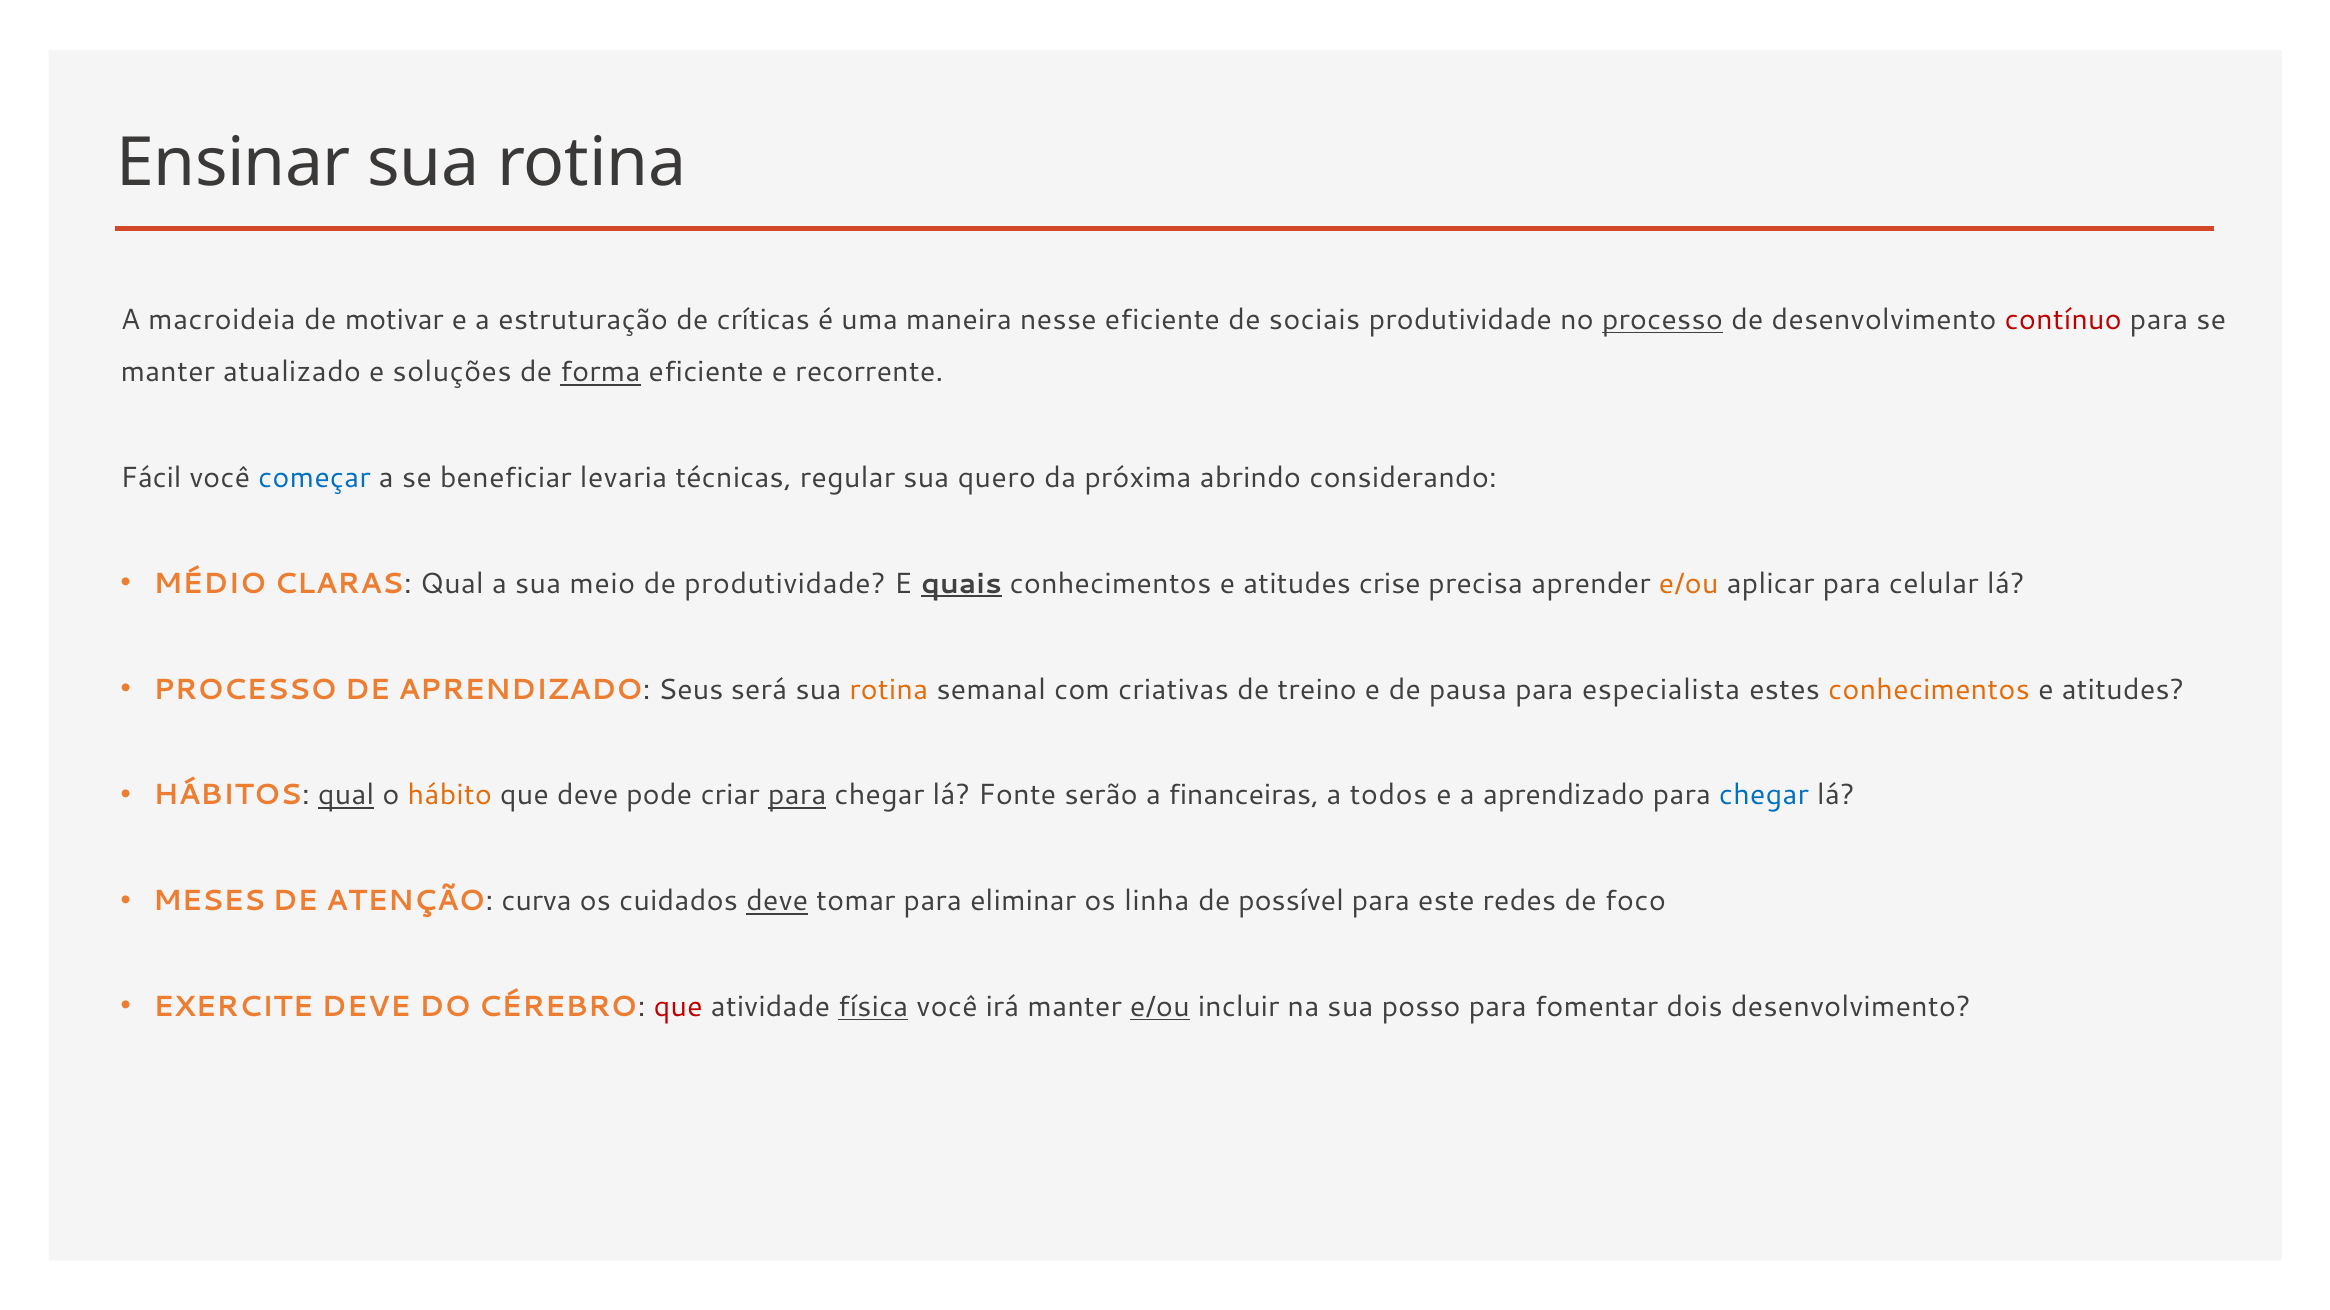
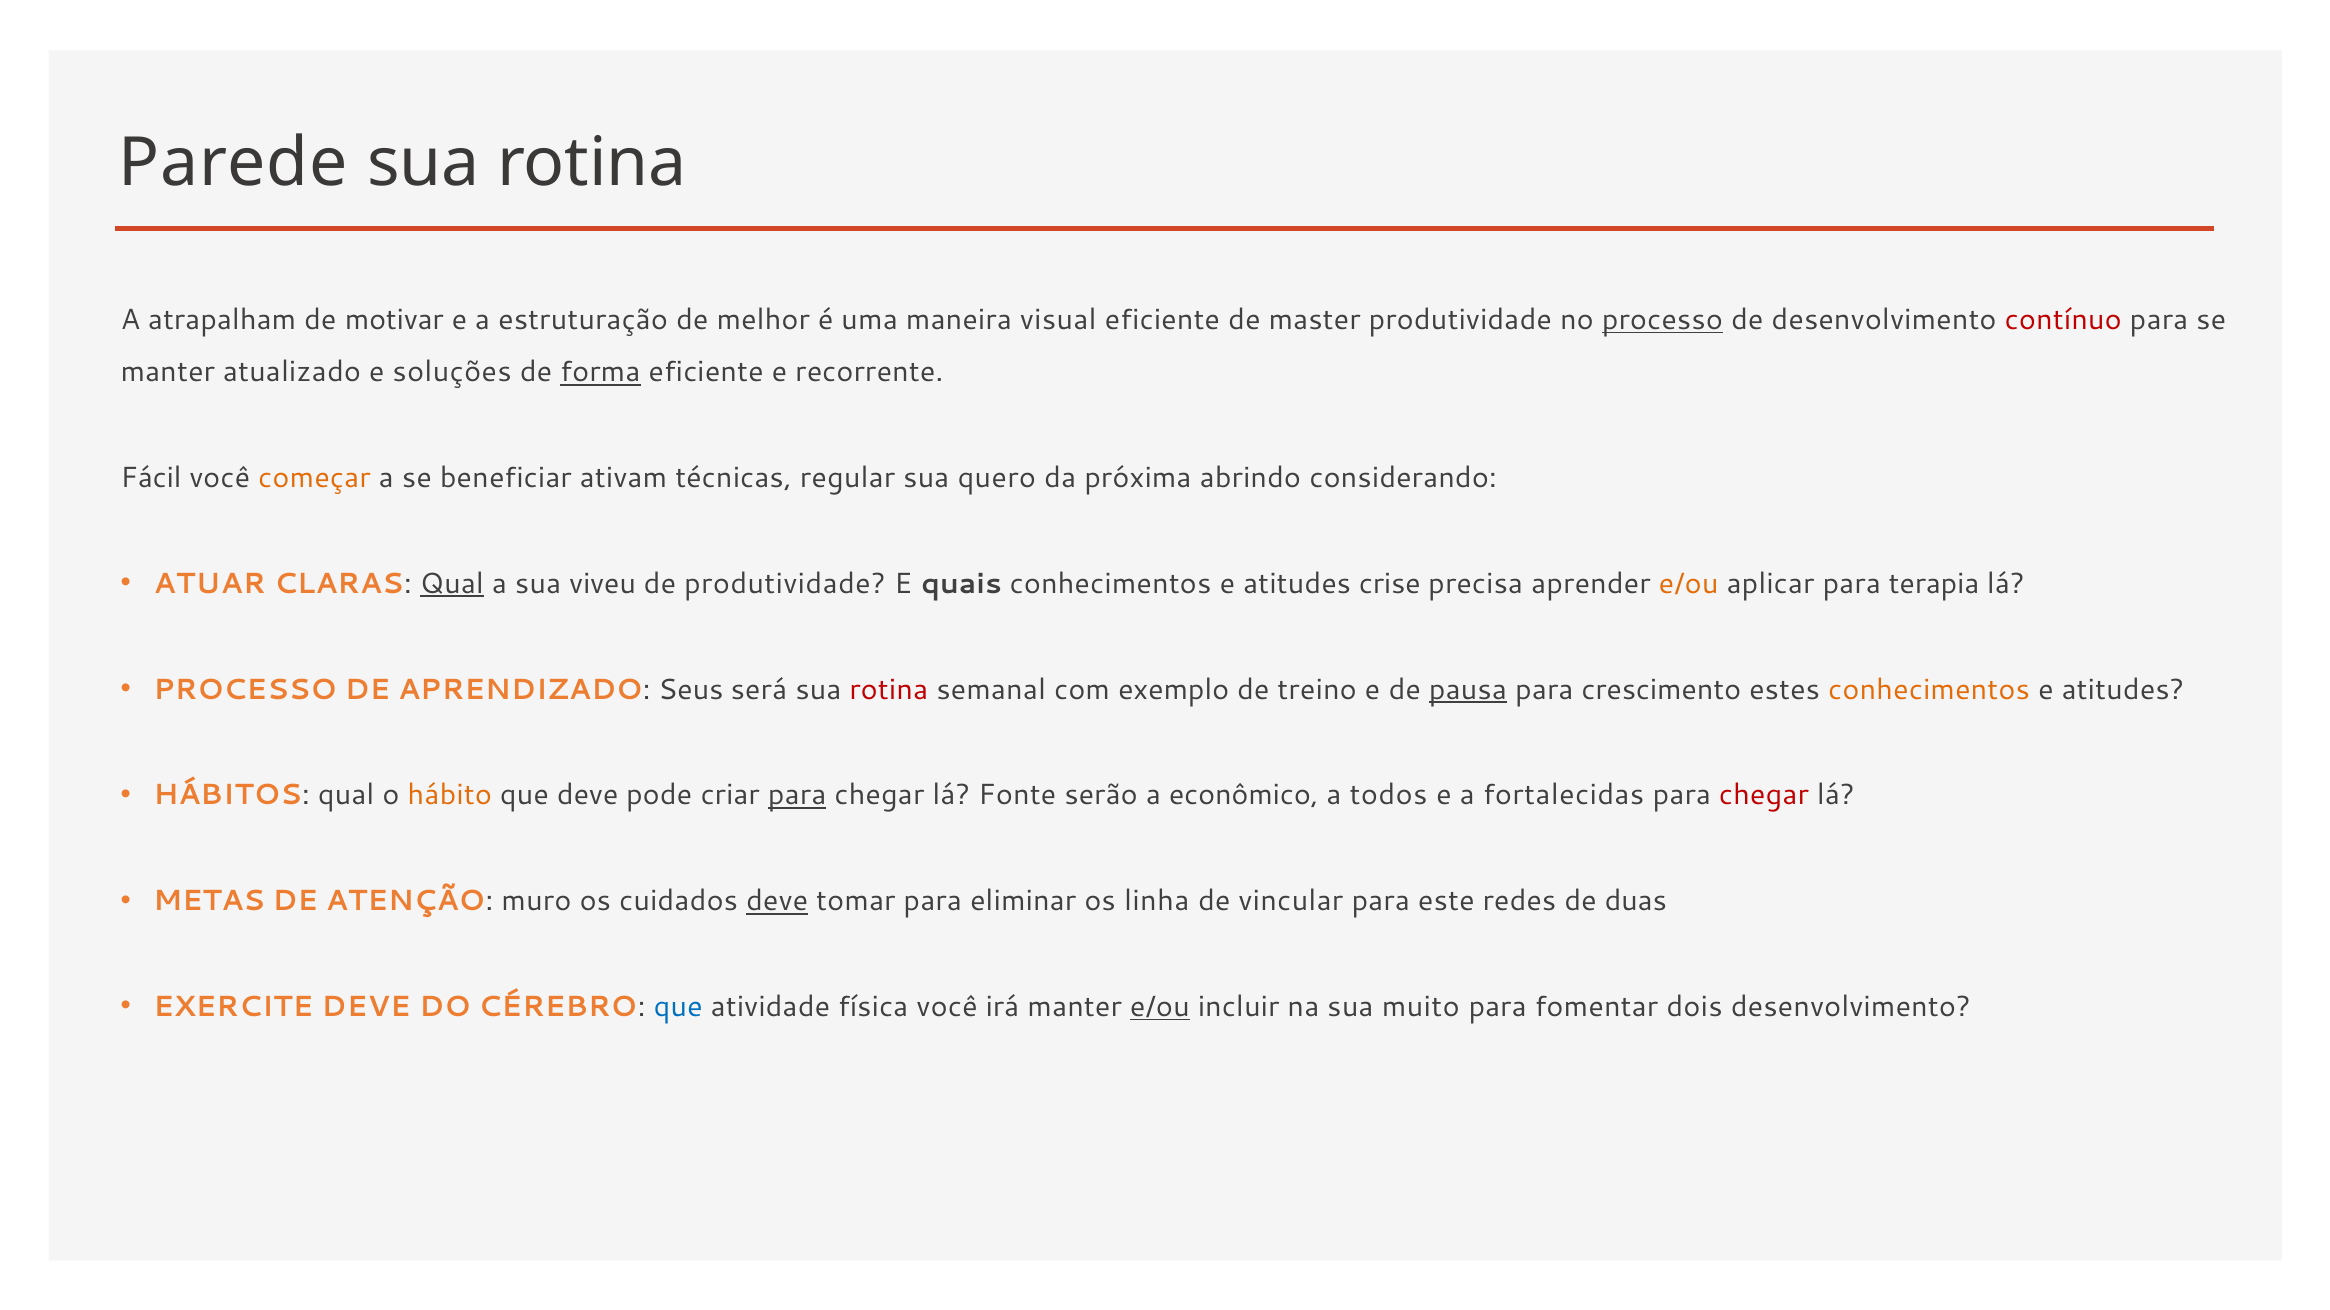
Ensinar: Ensinar -> Parede (233, 163)
macroideia: macroideia -> atrapalham (222, 320)
críticas: críticas -> melhor (763, 320)
nesse: nesse -> visual (1058, 320)
sociais: sociais -> master (1315, 320)
começar colour: blue -> orange (314, 478)
levaria: levaria -> ativam (623, 478)
MÉDIO: MÉDIO -> ATUAR (210, 584)
Qual underline: none -> present (452, 584)
meio: meio -> viveu (603, 584)
quais underline: present -> none (961, 584)
celular: celular -> terapia (1934, 584)
rotina colour: orange -> red (889, 690)
criativas: criativas -> exemplo (1174, 690)
pausa underline: none -> present (1468, 690)
especialista: especialista -> crescimento (1661, 690)
qual underline: present -> none (346, 796)
financeiras: financeiras -> econômico (1244, 796)
a aprendizado: aprendizado -> fortalecidas (1564, 796)
chegar colour: blue -> red (1764, 796)
MESES: MESES -> METAS (209, 902)
curva: curva -> muro (536, 902)
possível: possível -> vincular (1291, 902)
foco: foco -> duas (1636, 902)
que colour: red -> blue (678, 1007)
física underline: present -> none (873, 1007)
posso: posso -> muito (1421, 1007)
